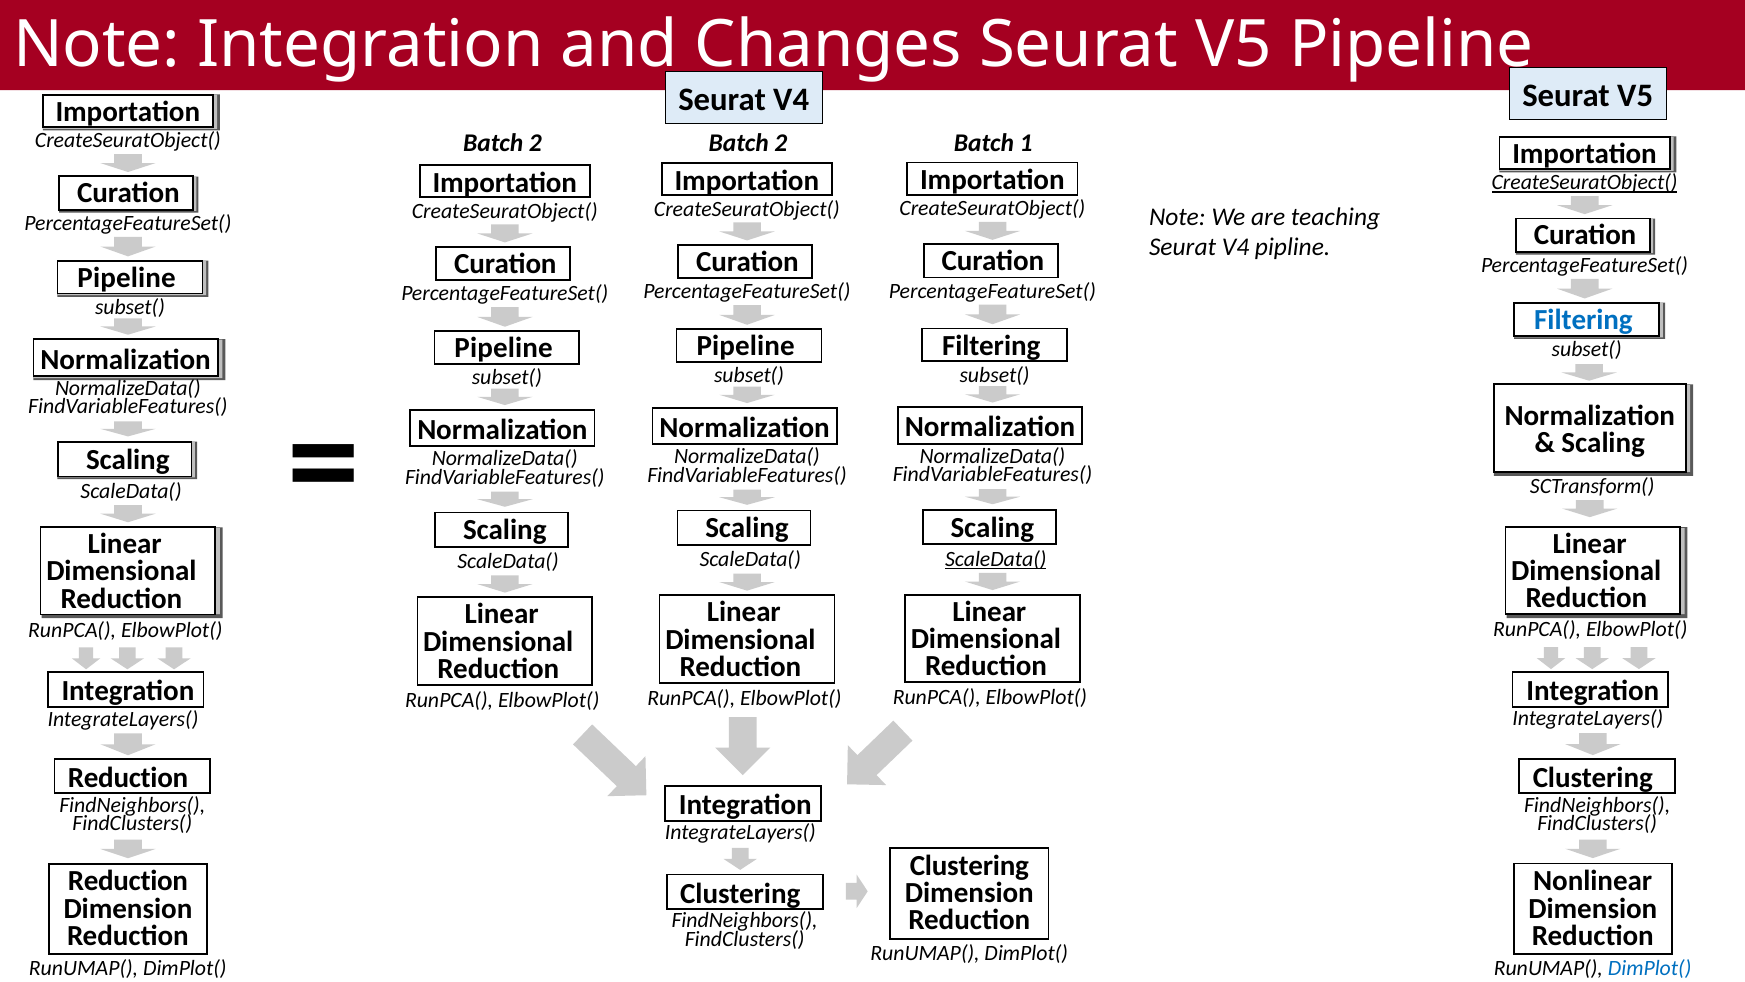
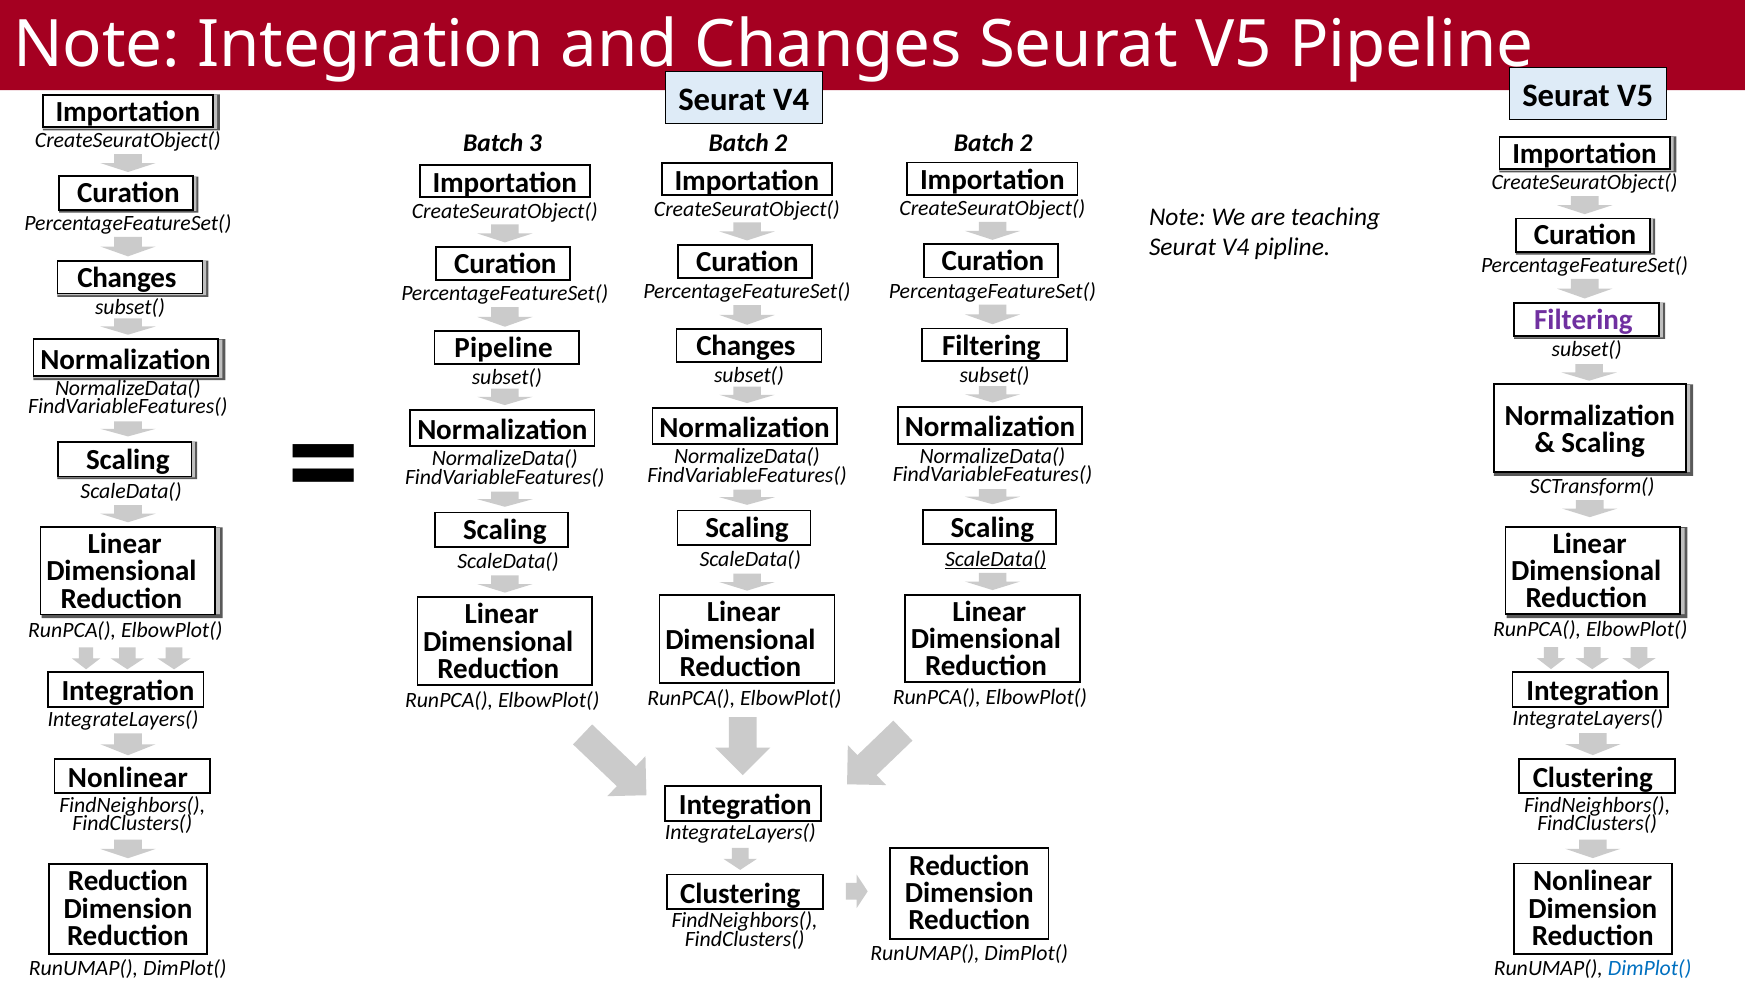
2: 2 -> 3 (535, 143)
2 Batch 1: 1 -> 2 (1026, 143)
CreateSeuratObject( underline: present -> none (1585, 183)
Pipeline: Pipeline -> Changes (127, 278)
Filtering colour: blue -> purple (1583, 320)
Pipeline: Pipeline -> Changes (746, 346)
Reduction: Reduction -> Nonlinear (128, 777)
Clustering: Clustering -> Reduction (969, 865)
